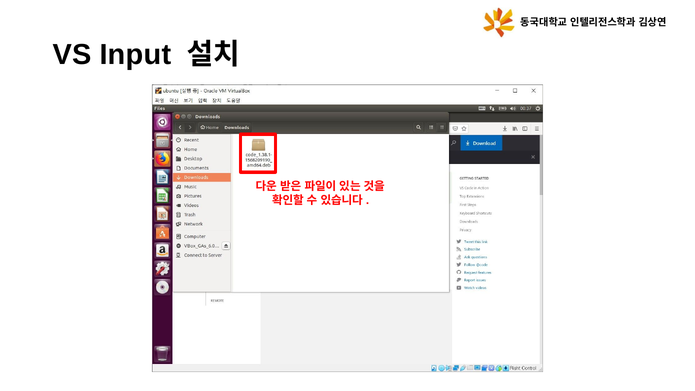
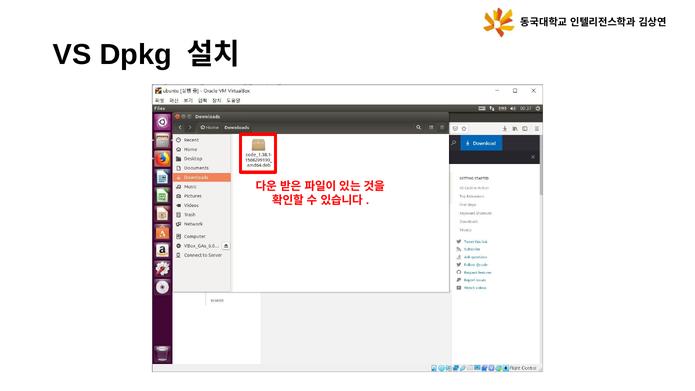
Input: Input -> Dpkg (136, 55)
